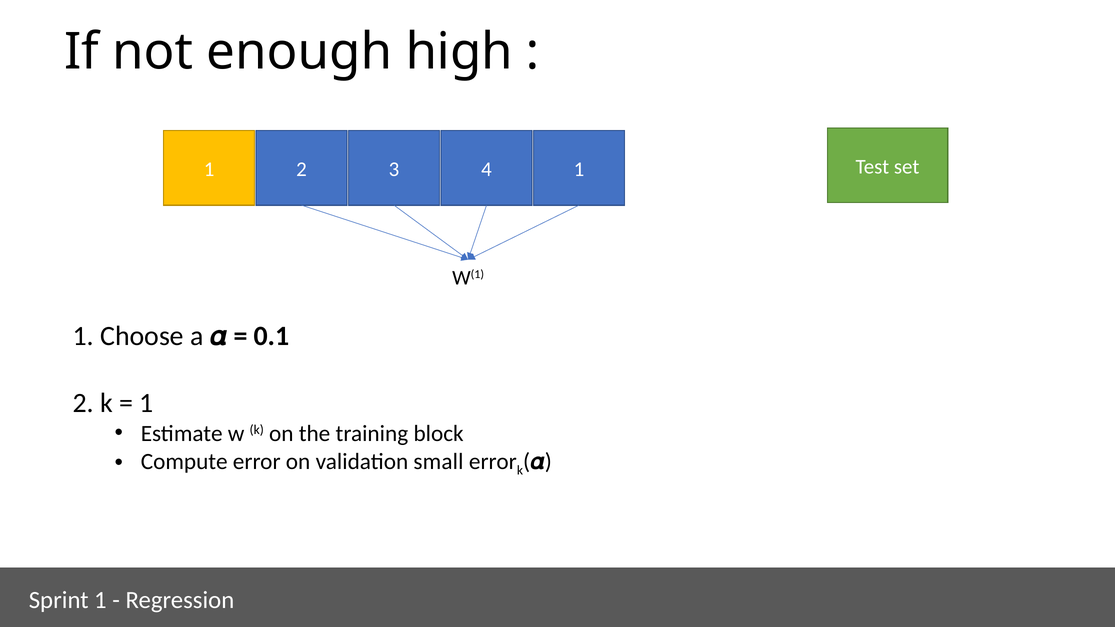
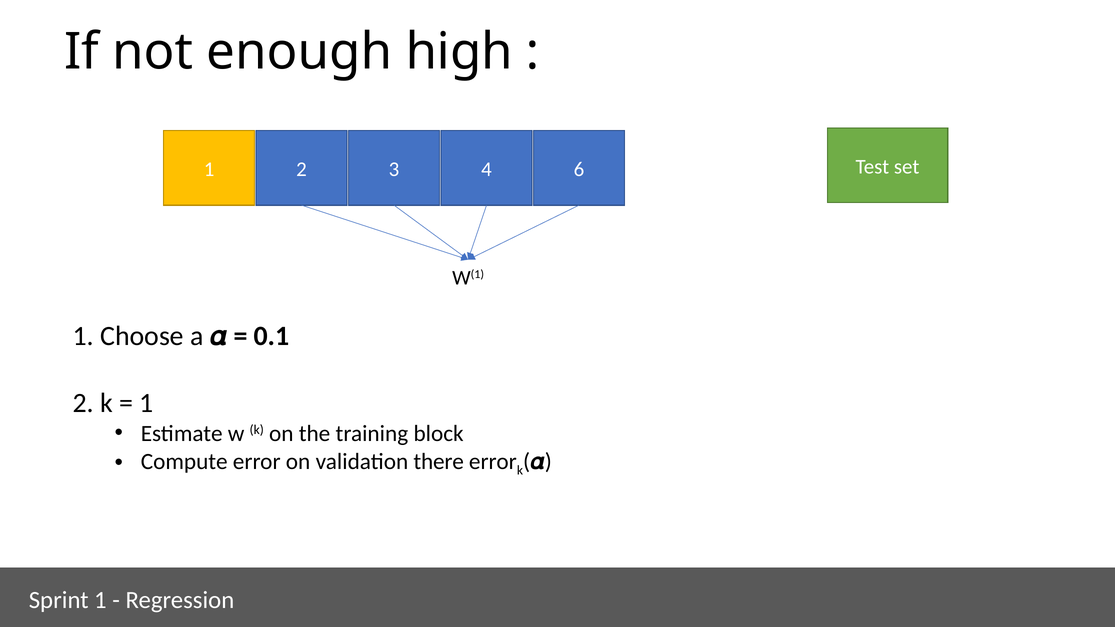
4 1: 1 -> 6 (579, 169)
small: small -> there (439, 461)
